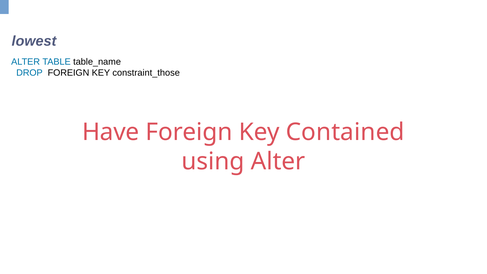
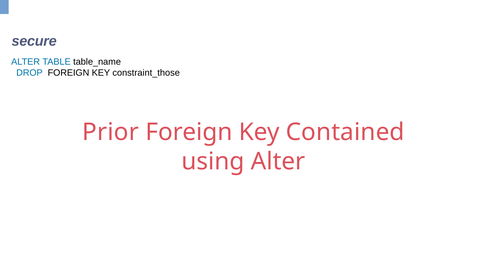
lowest: lowest -> secure (34, 41)
Have: Have -> Prior (111, 132)
